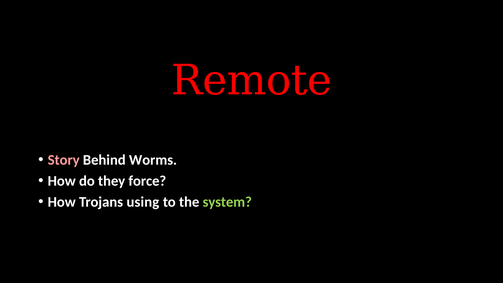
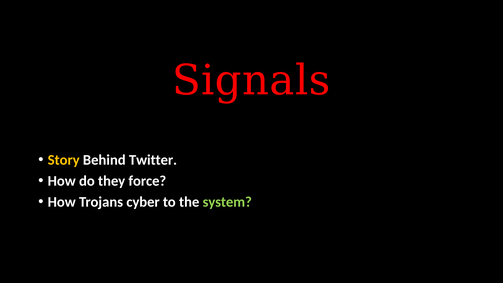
Remote: Remote -> Signals (251, 81)
Story colour: pink -> yellow (64, 160)
Worms: Worms -> Twitter (153, 160)
using: using -> cyber (143, 202)
